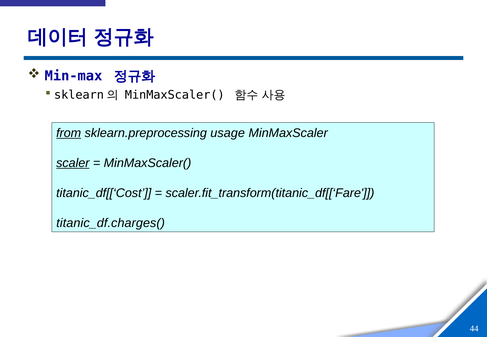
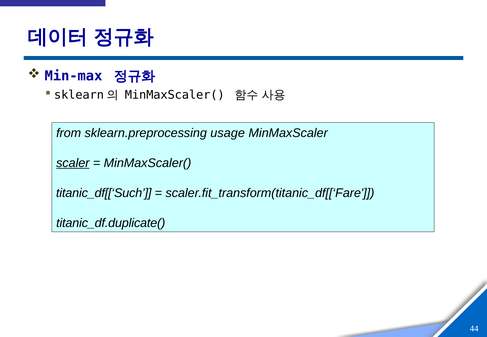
from underline: present -> none (69, 133)
titanic_df[[‘Cost: titanic_df[[‘Cost -> titanic_df[[‘Such (104, 193)
titanic_df.charges(: titanic_df.charges( -> titanic_df.duplicate( (111, 223)
